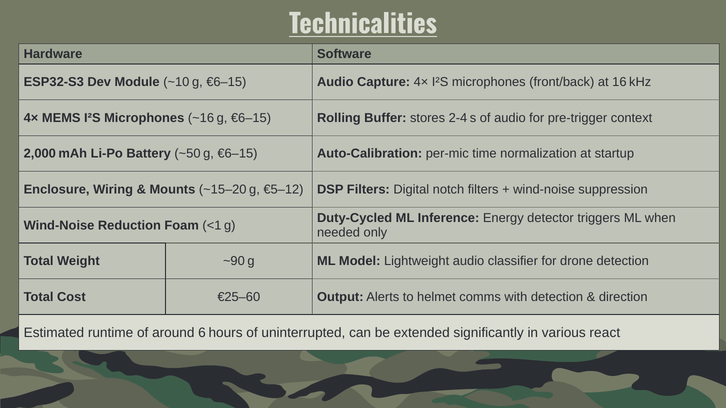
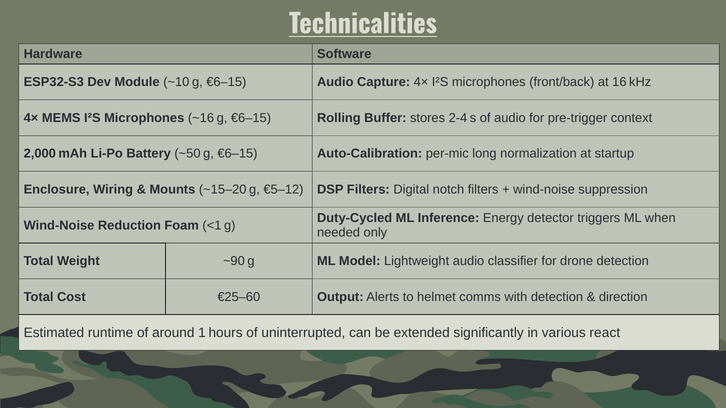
time: time -> long (484, 154)
6: 6 -> 1 (202, 333)
